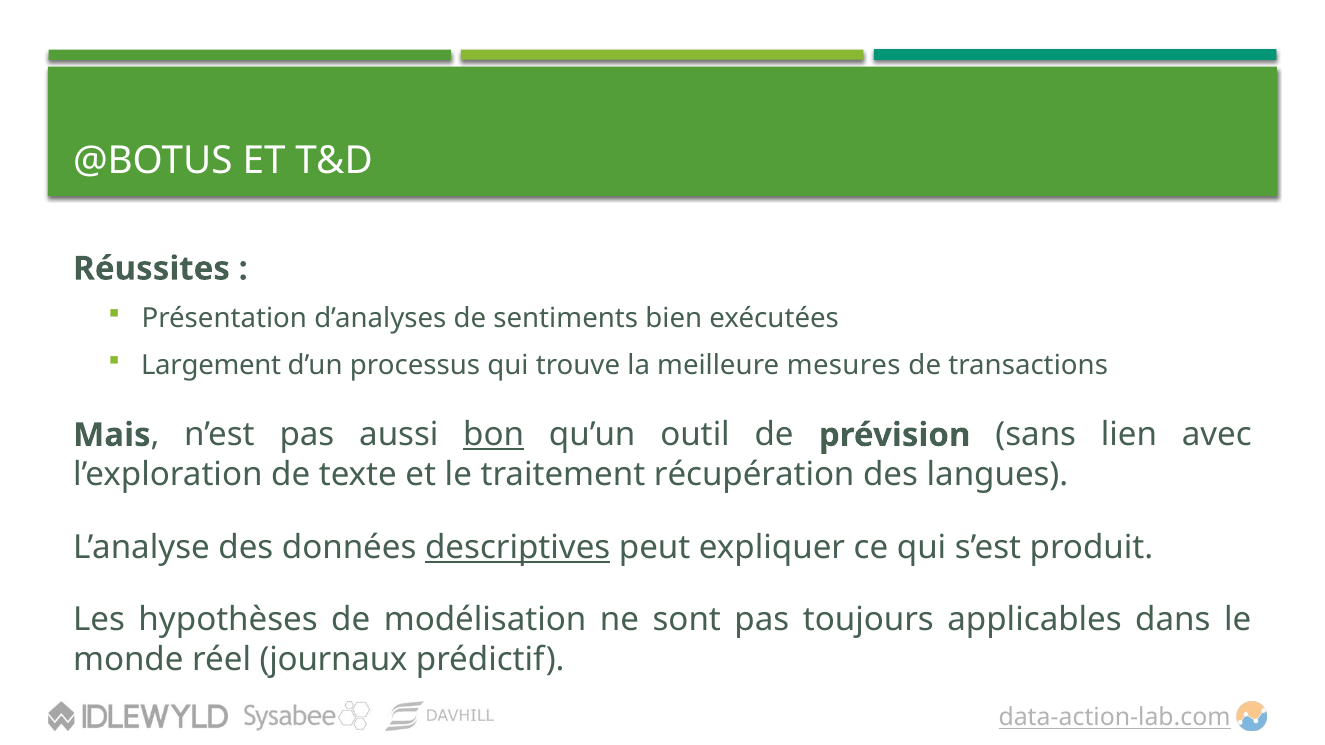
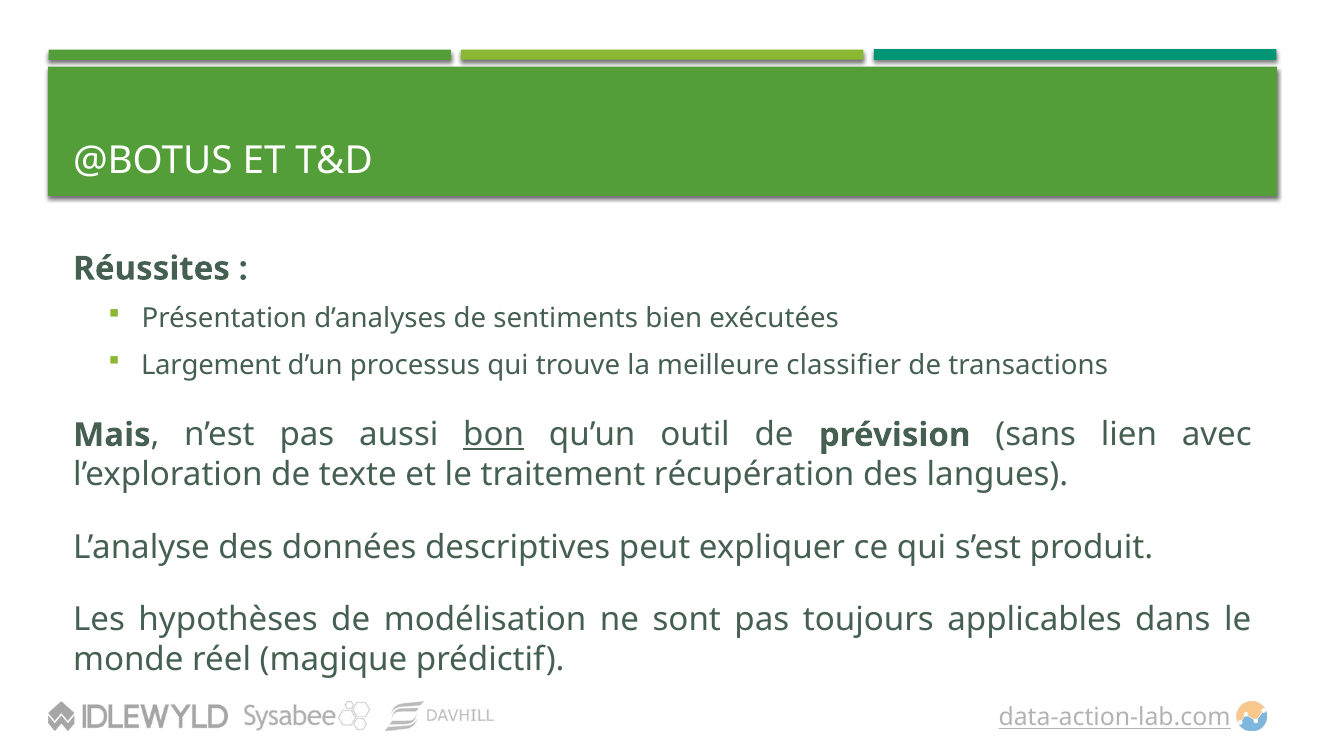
mesures: mesures -> classifier (844, 366)
descriptives underline: present -> none (518, 548)
journaux: journaux -> magique (334, 660)
